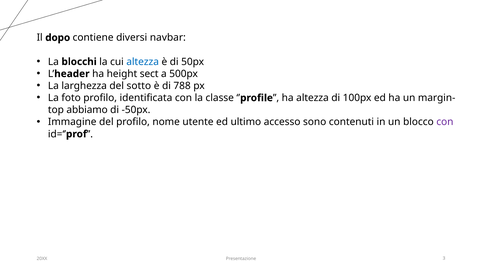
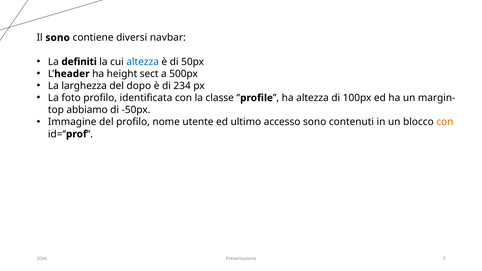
Il dopo: dopo -> sono (58, 38)
blocchi: blocchi -> definiti (79, 62)
sotto: sotto -> dopo (139, 86)
788: 788 -> 234 (182, 86)
con colour: purple -> orange (445, 122)
